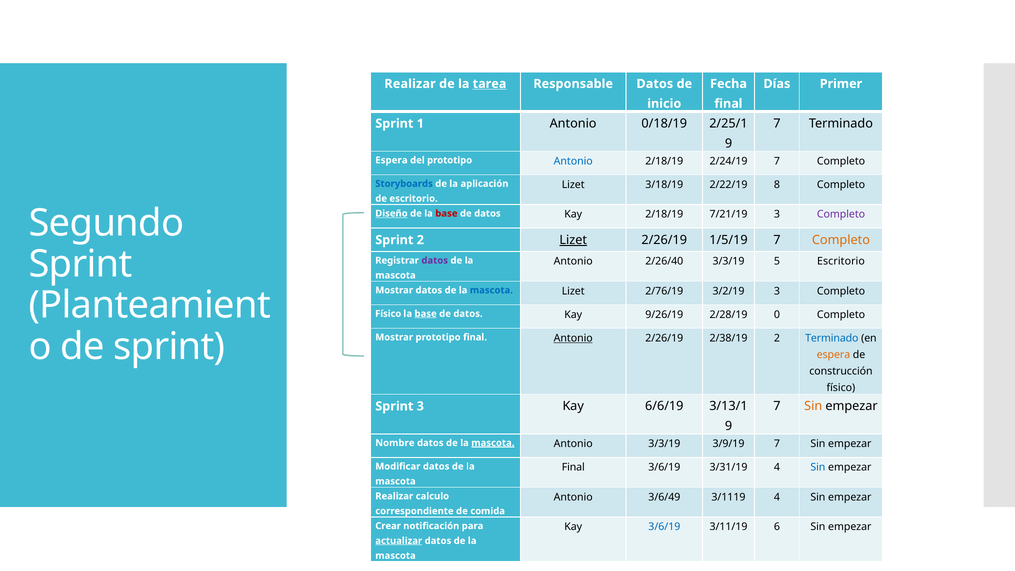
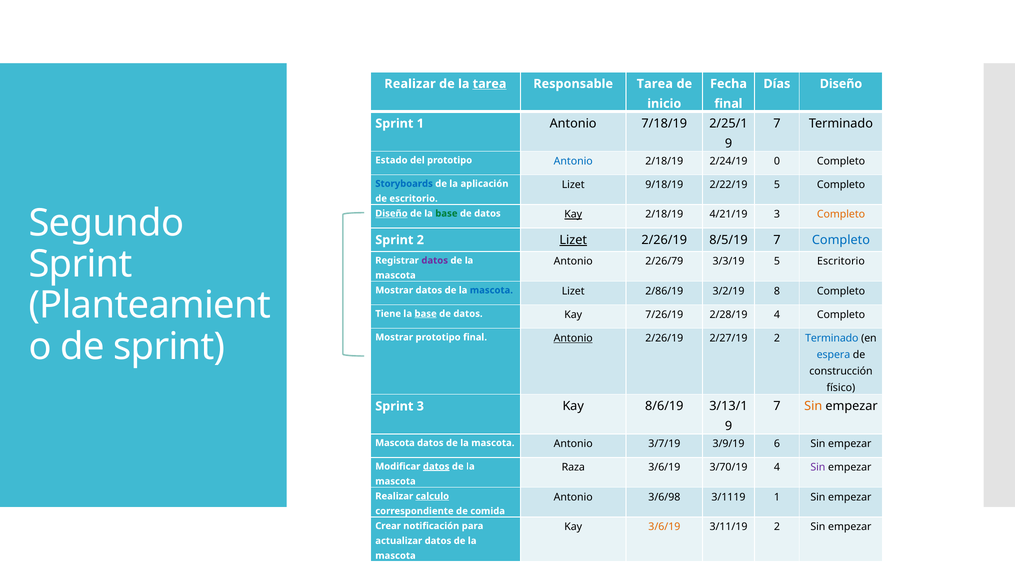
Responsable Datos: Datos -> Tarea (655, 84)
Días Primer: Primer -> Diseño (841, 84)
0/18/19: 0/18/19 -> 7/18/19 (664, 123)
Espera: Espera -> Estado (391, 160)
2/24/19 7: 7 -> 0 (777, 161)
3/18/19: 3/18/19 -> 9/18/19 (664, 185)
2/22/19 8: 8 -> 5 (777, 185)
base colour: red -> green (446, 213)
Kay underline: none -> present (573, 214)
7/21/19: 7/21/19 -> 4/21/19 (729, 214)
Completo colour: purple -> orange (841, 214)
1/5/19: 1/5/19 -> 8/5/19 (728, 240)
Completo colour: orange -> blue (841, 240)
2/26/40: 2/26/40 -> 2/26/79 (664, 261)
2/76/19: 2/76/19 -> 2/86/19 (664, 291)
3/2/19 3: 3 -> 8 (777, 291)
Físico: Físico -> Tiene (388, 314)
9/26/19: 9/26/19 -> 7/26/19 (664, 315)
2/28/19 0: 0 -> 4 (777, 315)
2/38/19: 2/38/19 -> 2/27/19 (729, 338)
espera colour: orange -> blue (833, 355)
6/6/19: 6/6/19 -> 8/6/19 (664, 406)
Nombre: Nombre -> Mascota (395, 443)
mascota underline: present -> none (493, 443)
Antonio 3/3/19: 3/3/19 -> 3/7/19 (664, 444)
3/9/19 7: 7 -> 6 (777, 444)
Final: Final -> Raza (573, 467)
3/31/19: 3/31/19 -> 3/70/19 (729, 467)
Sin colour: blue -> purple (818, 467)
datos underline: none -> present (436, 466)
3/6/49: 3/6/49 -> 3/6/98 (664, 497)
3/1119 4: 4 -> 1 (777, 497)
calculo underline: none -> present (432, 496)
3/6/19 colour: blue -> orange (664, 527)
3/11/19 6: 6 -> 2 (777, 527)
actualizar underline: present -> none (399, 541)
